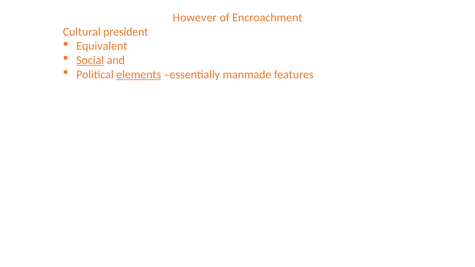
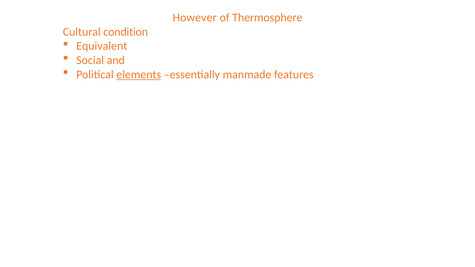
Encroachment: Encroachment -> Thermosphere (267, 18)
president: president -> condition (126, 32)
Social underline: present -> none (90, 60)
